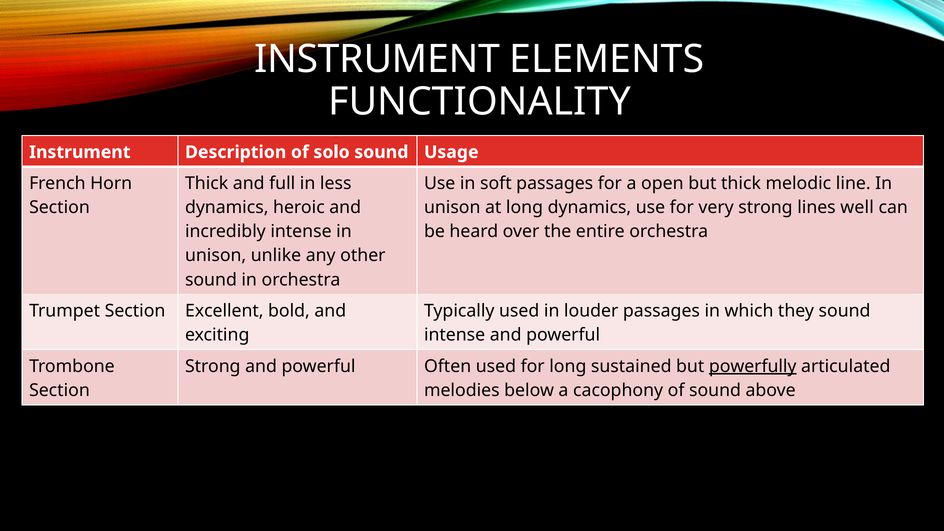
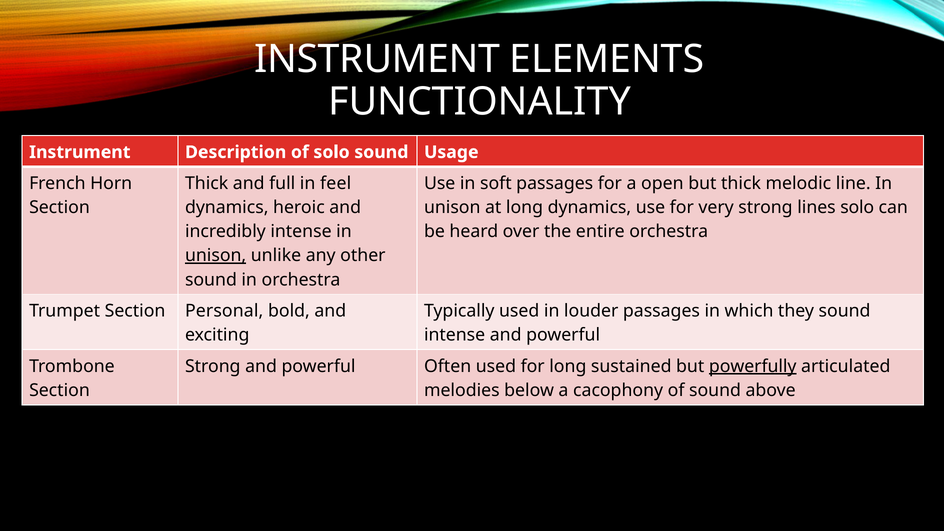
less: less -> feel (336, 183)
lines well: well -> solo (857, 207)
unison underline: none -> present (216, 256)
Excellent: Excellent -> Personal (224, 311)
